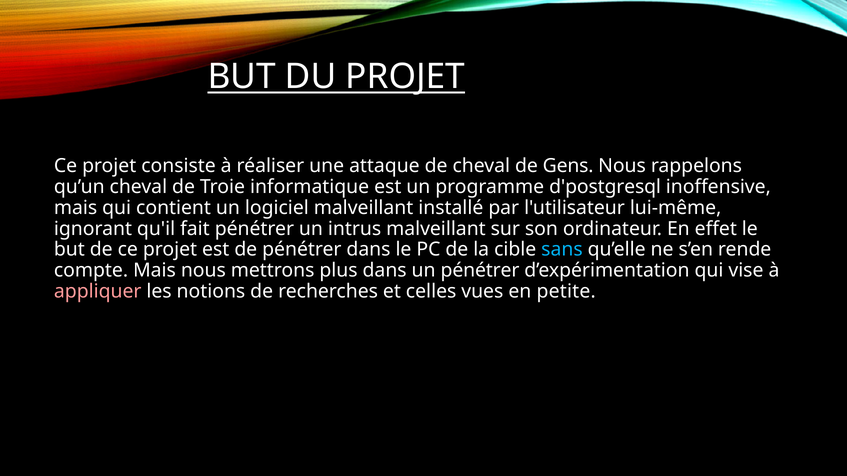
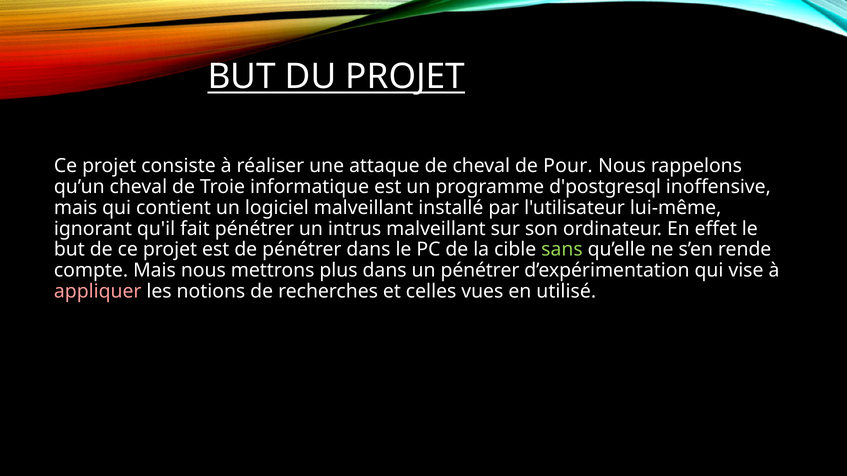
Gens: Gens -> Pour (568, 166)
sans colour: light blue -> light green (562, 250)
petite: petite -> utilisé (566, 292)
